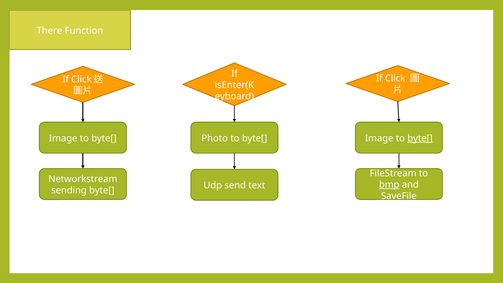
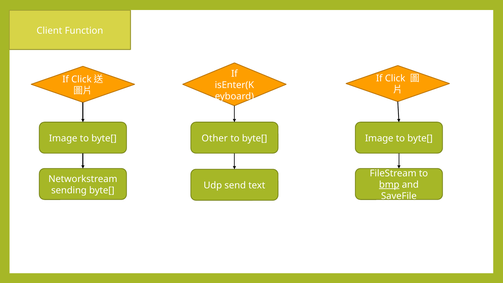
There: There -> Client (49, 31)
Photo: Photo -> Other (215, 138)
byte[ underline: present -> none (420, 138)
